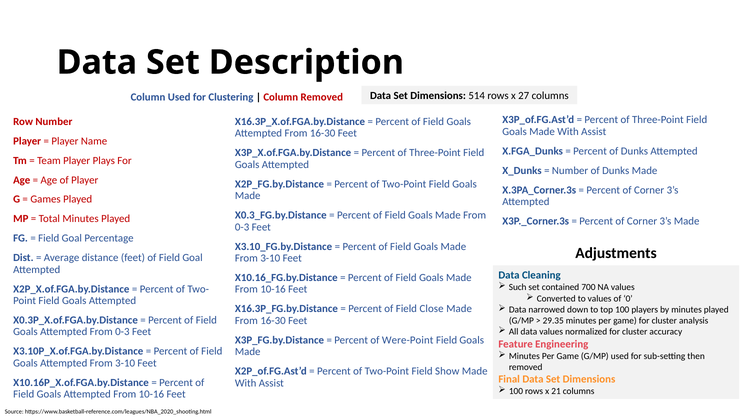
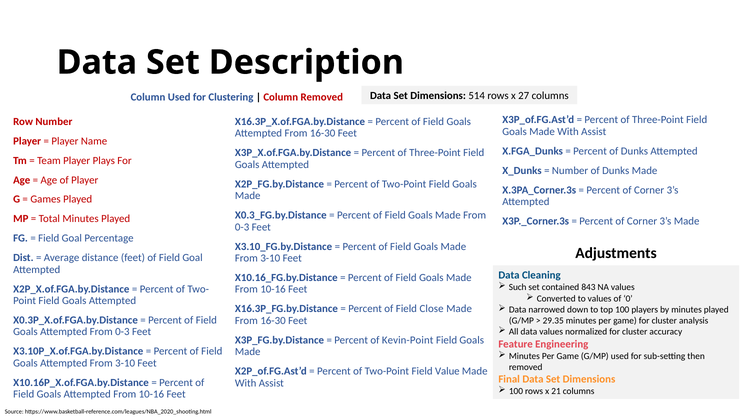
700: 700 -> 843 (588, 287)
Were-Point: Were-Point -> Kevin-Point (408, 340)
Show: Show -> Value (447, 371)
